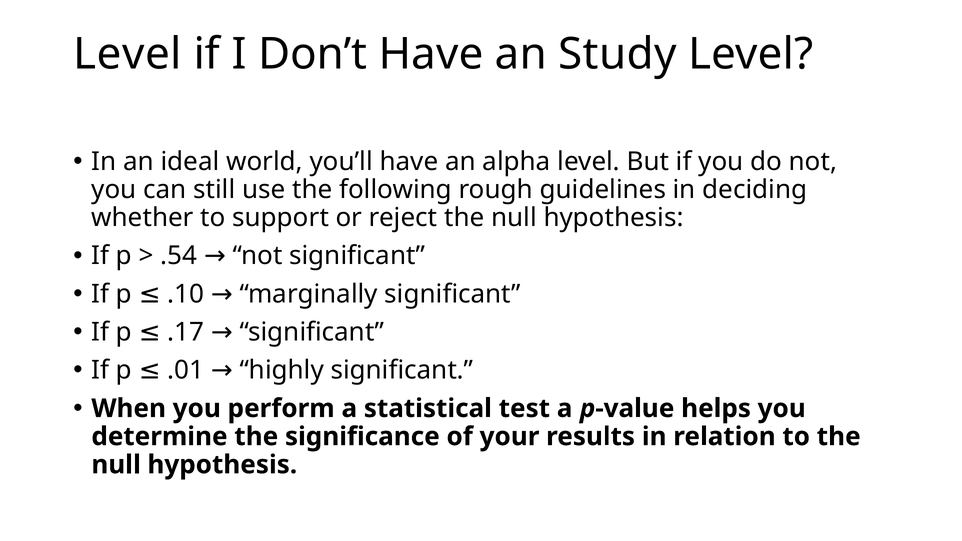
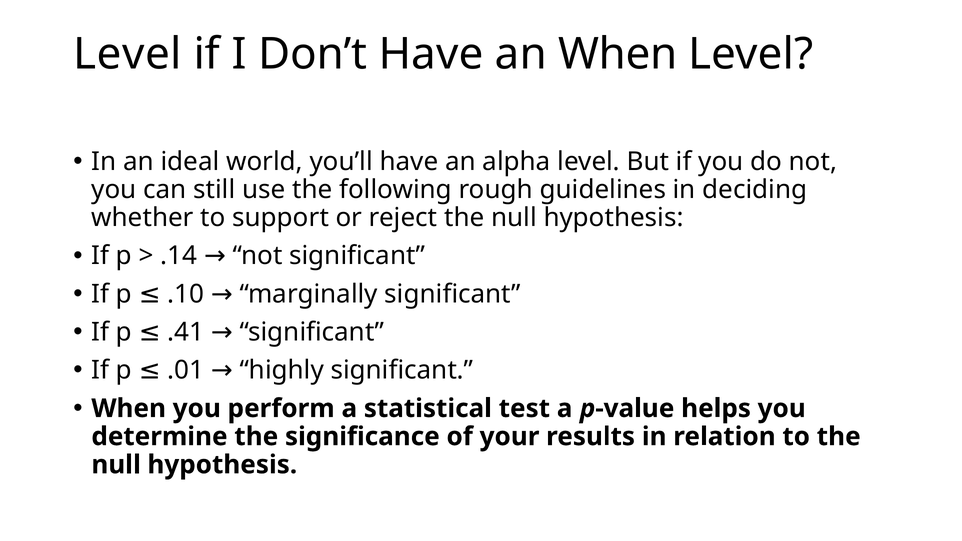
an Study: Study -> When (618, 54)
.54: .54 -> .14 (179, 256)
.17: .17 -> .41 (186, 332)
